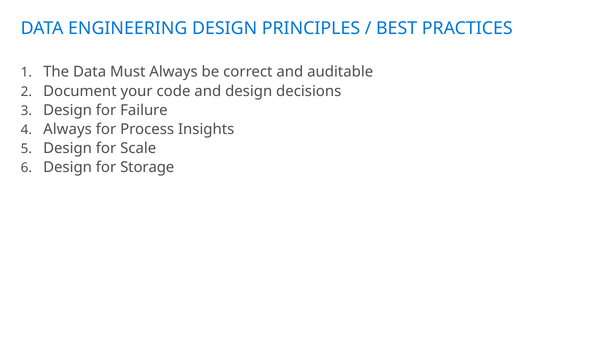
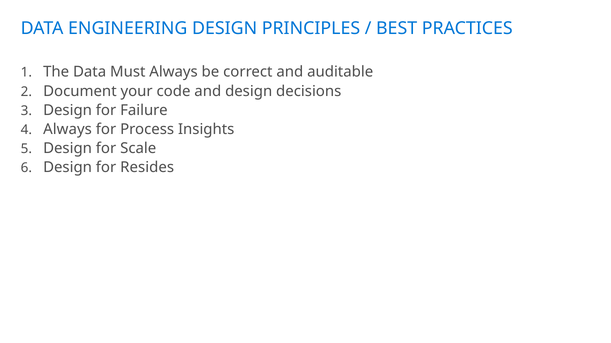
Storage: Storage -> Resides (147, 168)
